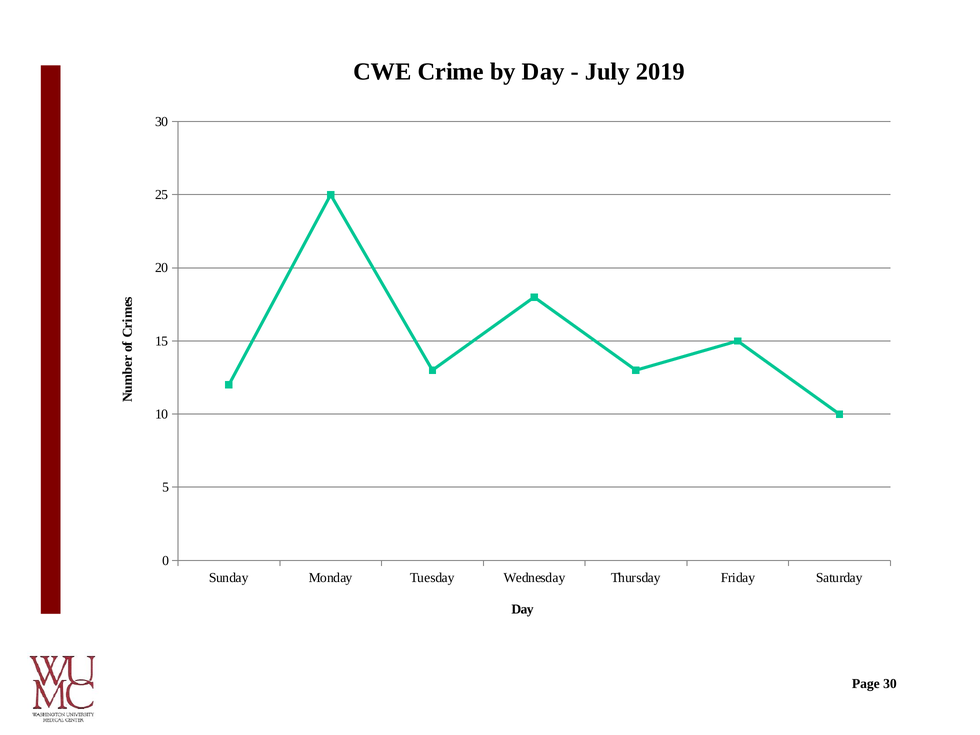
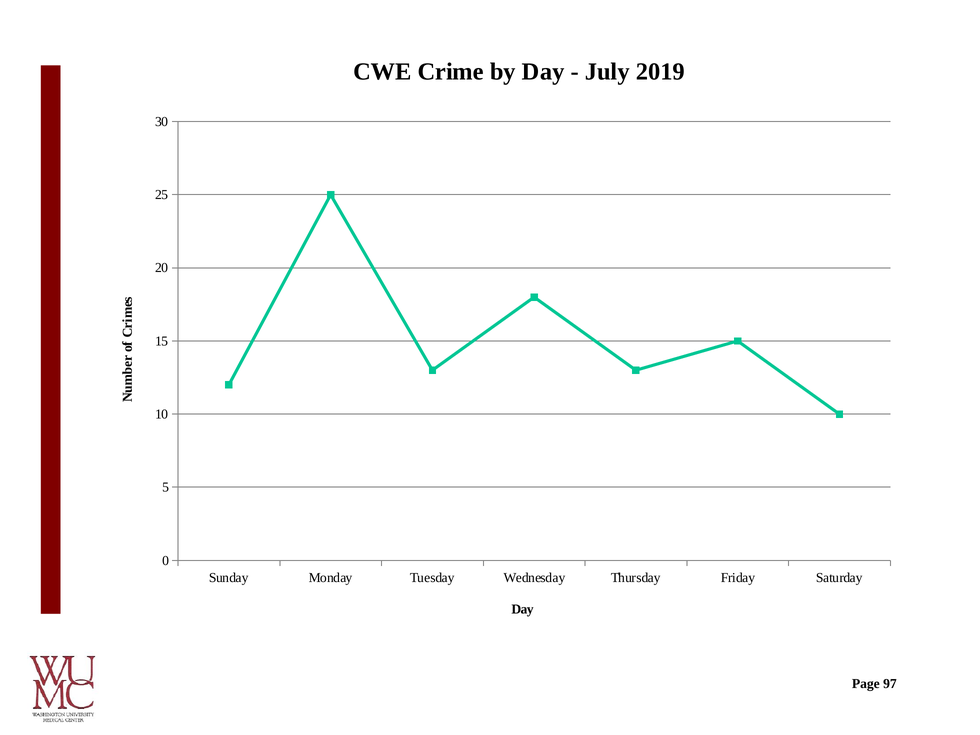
Page 30: 30 -> 97 (890, 684)
